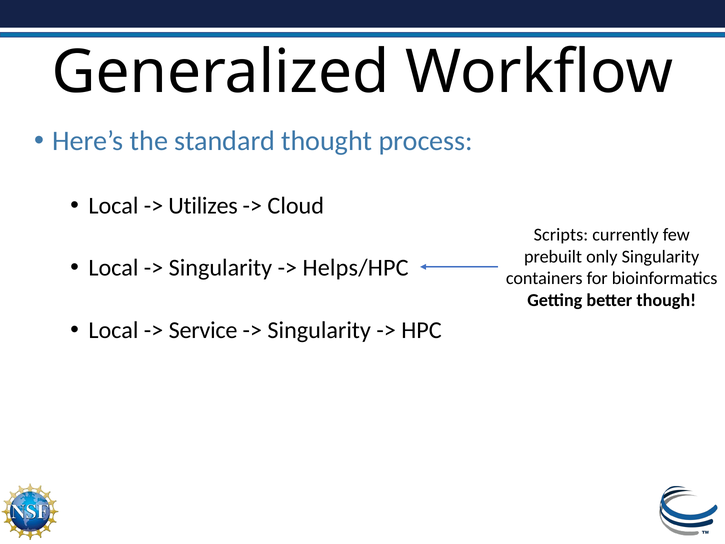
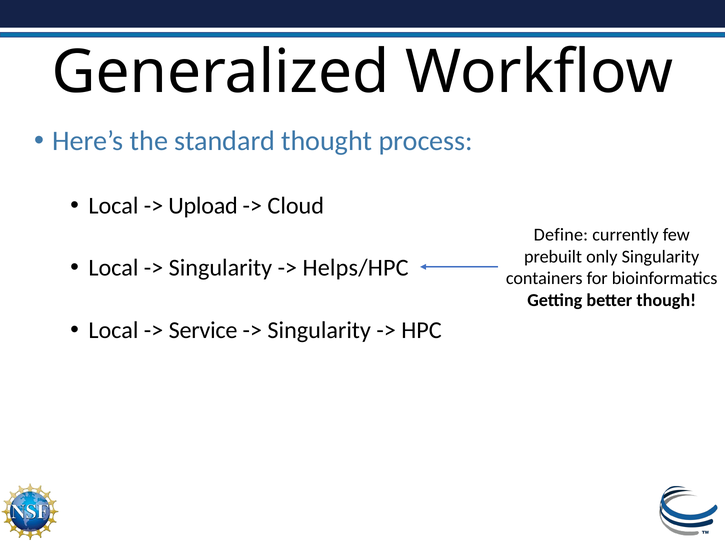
Utilizes: Utilizes -> Upload (203, 205)
Scripts: Scripts -> Define (561, 235)
